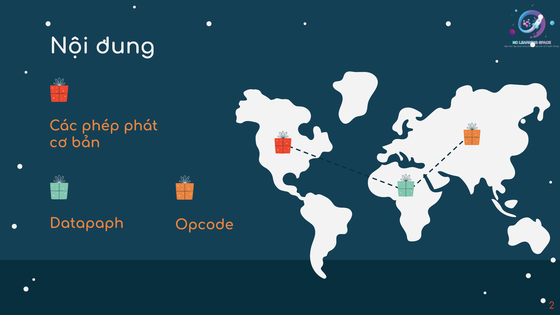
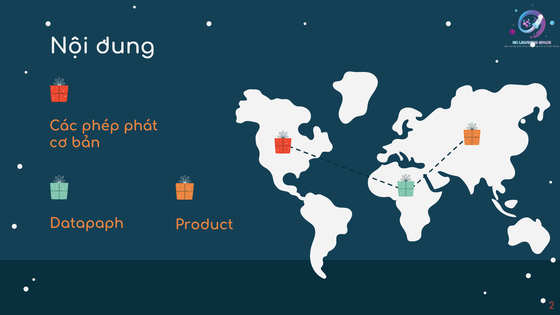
Opcode: Opcode -> Product (204, 225)
